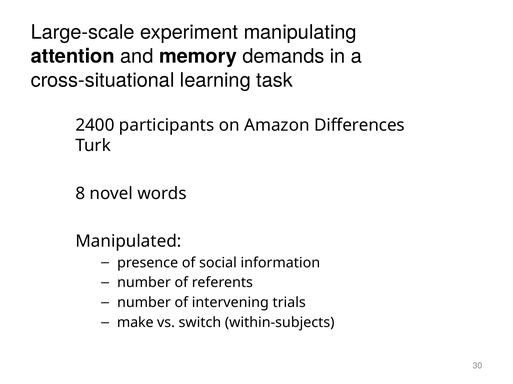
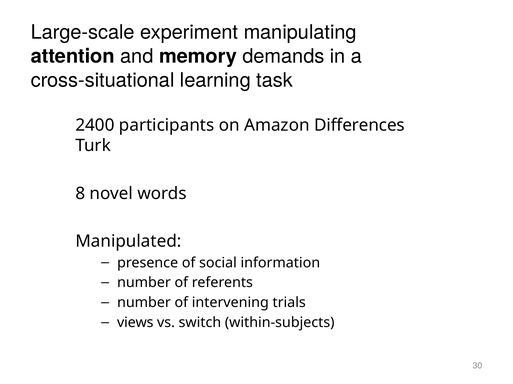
make: make -> views (135, 323)
